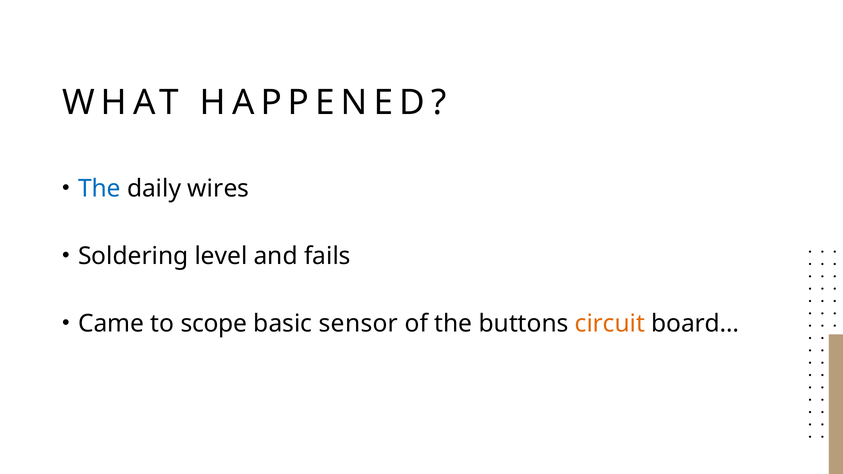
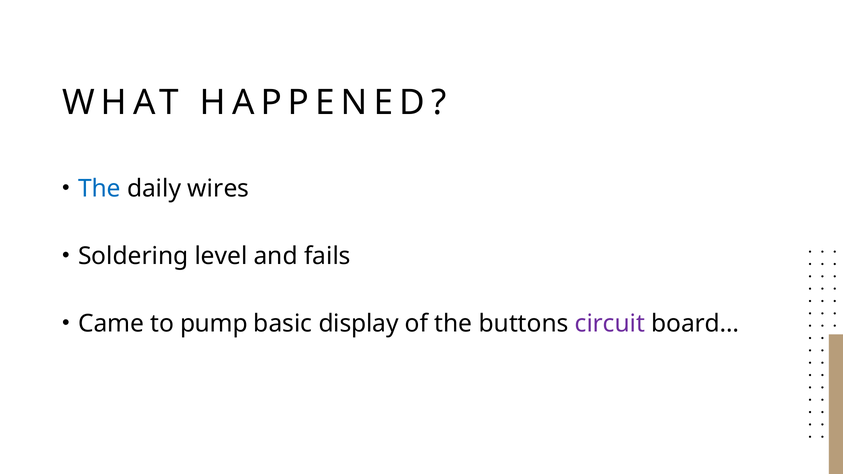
scope: scope -> pump (214, 324)
sensor: sensor -> display (359, 324)
circuit colour: orange -> purple (610, 324)
